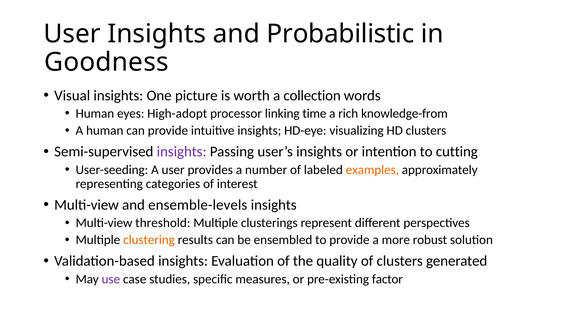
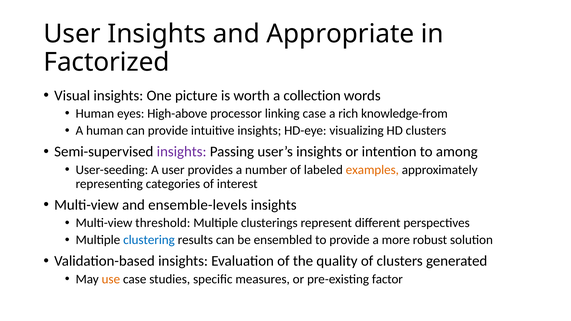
Probabilistic: Probabilistic -> Appropriate (340, 34)
Goodness: Goodness -> Factorized (107, 62)
High-adopt: High-adopt -> High-above (177, 114)
linking time: time -> case (314, 114)
cutting: cutting -> among (457, 152)
clustering colour: orange -> blue (149, 240)
use colour: purple -> orange (111, 279)
